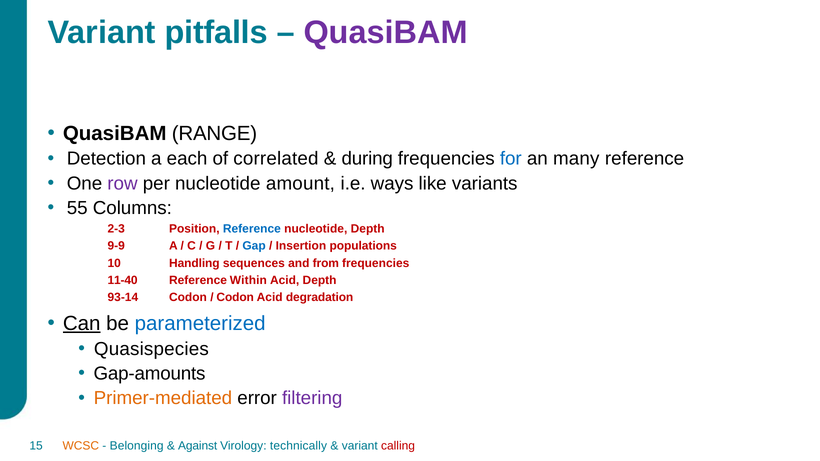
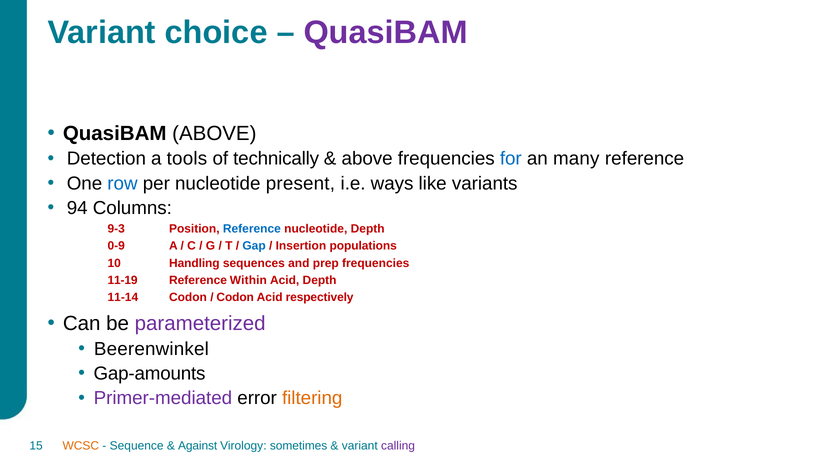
pitfalls: pitfalls -> choice (216, 32)
QuasiBAM RANGE: RANGE -> ABOVE (214, 133)
each: each -> tools (187, 159)
correlated: correlated -> technically (276, 159)
during: during -> above (367, 159)
row colour: purple -> blue (122, 183)
amount: amount -> present (300, 183)
55: 55 -> 94 (77, 208)
2-3: 2-3 -> 9-3 (116, 229)
9-9: 9-9 -> 0-9 (116, 246)
from: from -> prep (326, 263)
11-40: 11-40 -> 11-19 (123, 280)
93-14: 93-14 -> 11-14 (123, 298)
degradation: degradation -> respectively (320, 298)
Can underline: present -> none (82, 324)
parameterized colour: blue -> purple (200, 324)
Quasispecies: Quasispecies -> Beerenwinkel (151, 349)
Primer-mediated colour: orange -> purple (163, 398)
filtering colour: purple -> orange (312, 398)
Belonging: Belonging -> Sequence (137, 446)
technically: technically -> sometimes (299, 446)
calling colour: red -> purple (398, 446)
